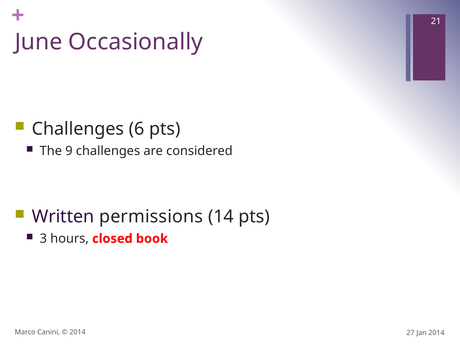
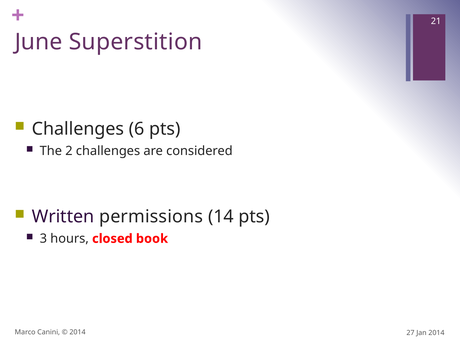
Occasionally: Occasionally -> Superstition (136, 42)
9: 9 -> 2 (69, 151)
